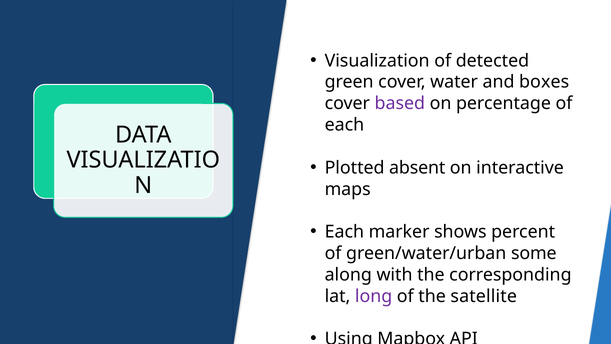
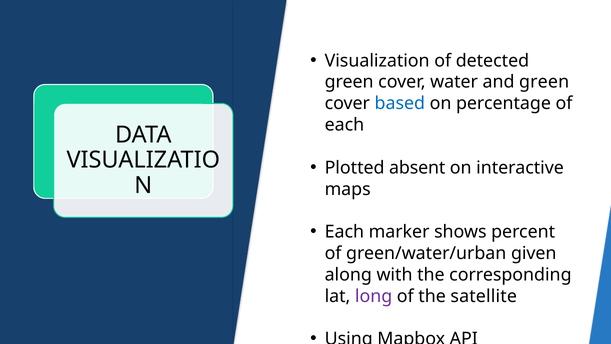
and boxes: boxes -> green (544, 82)
based colour: purple -> blue (400, 103)
some: some -> given (534, 253)
